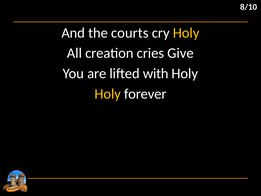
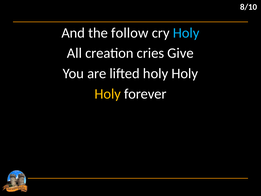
courts: courts -> follow (130, 33)
Holy colour: yellow -> light blue (186, 33)
lifted with: with -> holy (156, 73)
